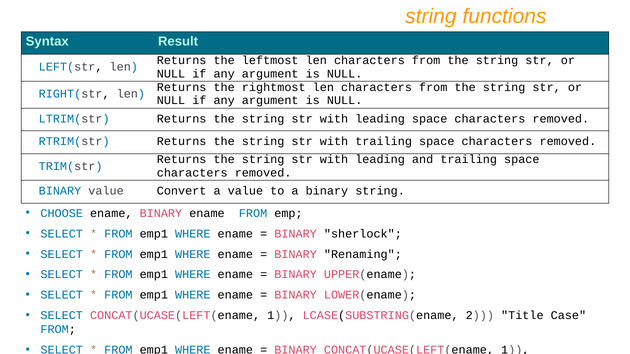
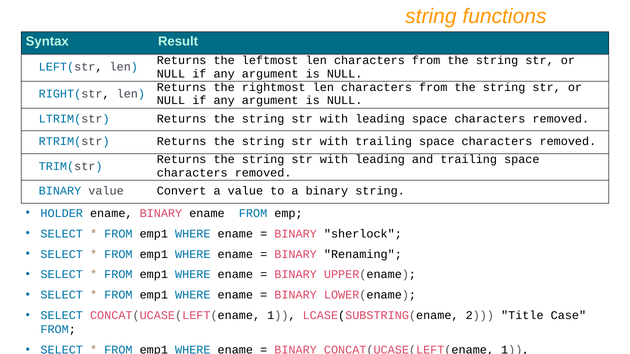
CHOOSE: CHOOSE -> HOLDER (62, 213)
